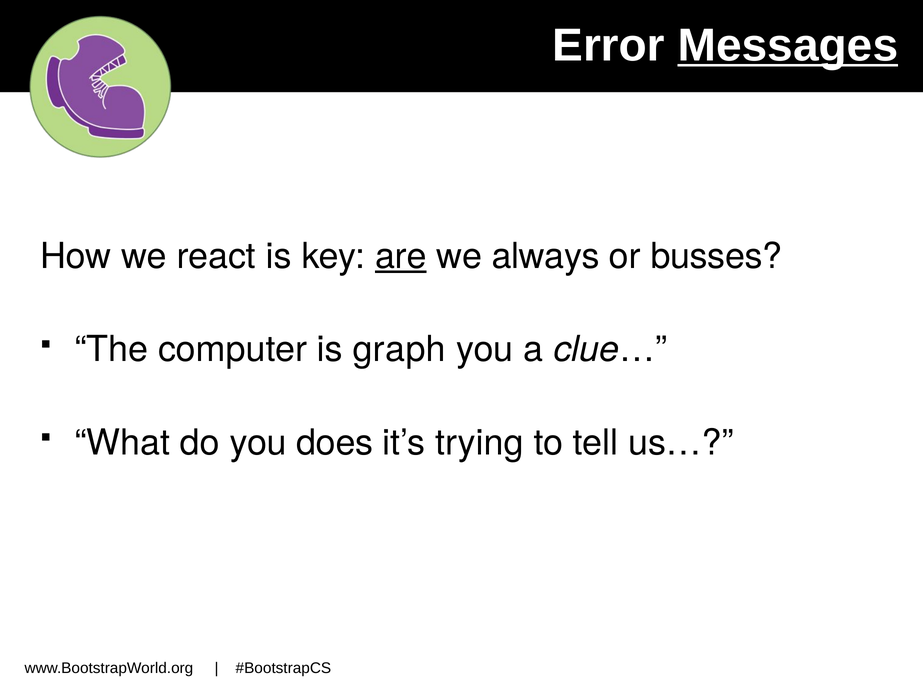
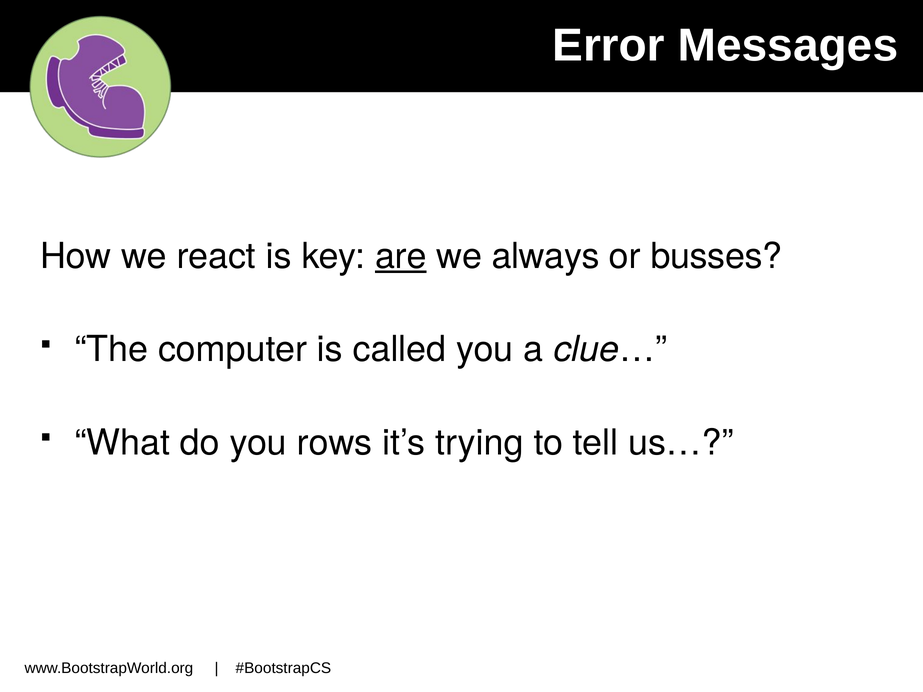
Messages underline: present -> none (788, 45)
graph: graph -> called (399, 350)
does: does -> rows (335, 443)
